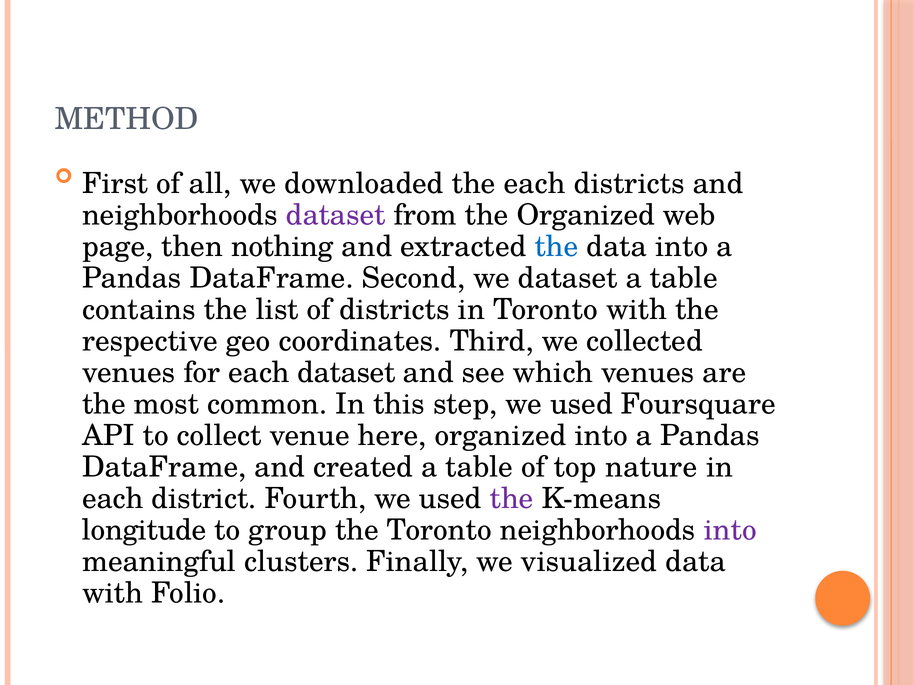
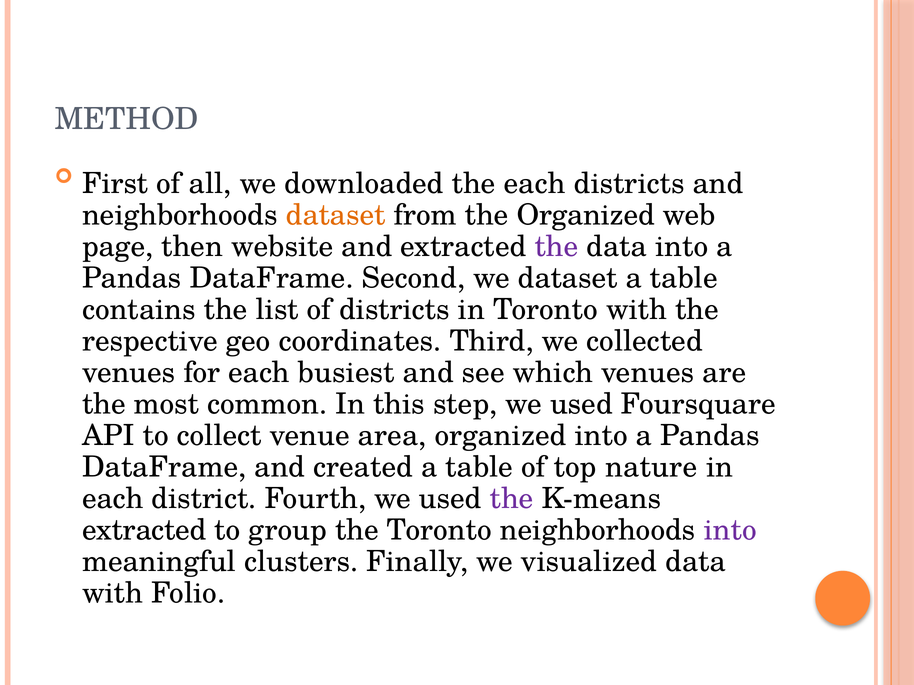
dataset colour: purple -> orange (336, 216)
nothing: nothing -> website (282, 247)
the colour: blue -> purple (556, 247)
each dataset: dataset -> busiest (346, 373)
here: here -> area (392, 436)
longitude: longitude -> extracted (144, 531)
